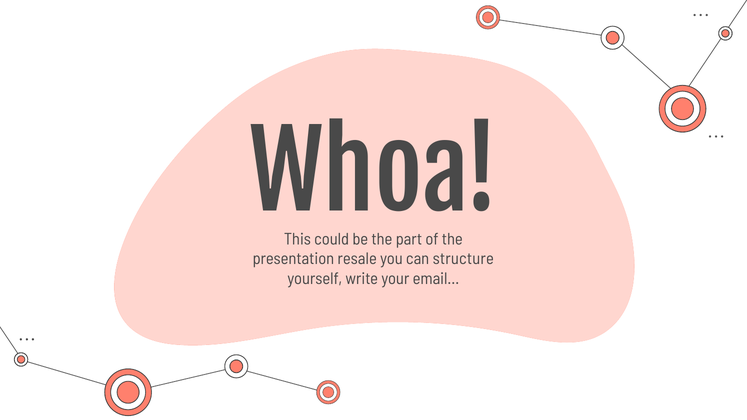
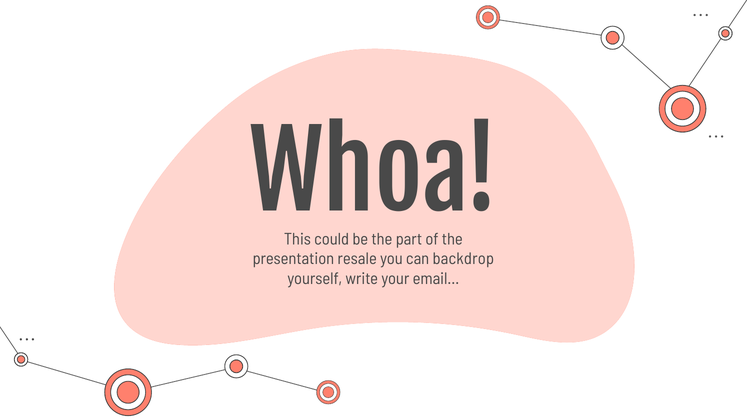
structure: structure -> backdrop (463, 259)
